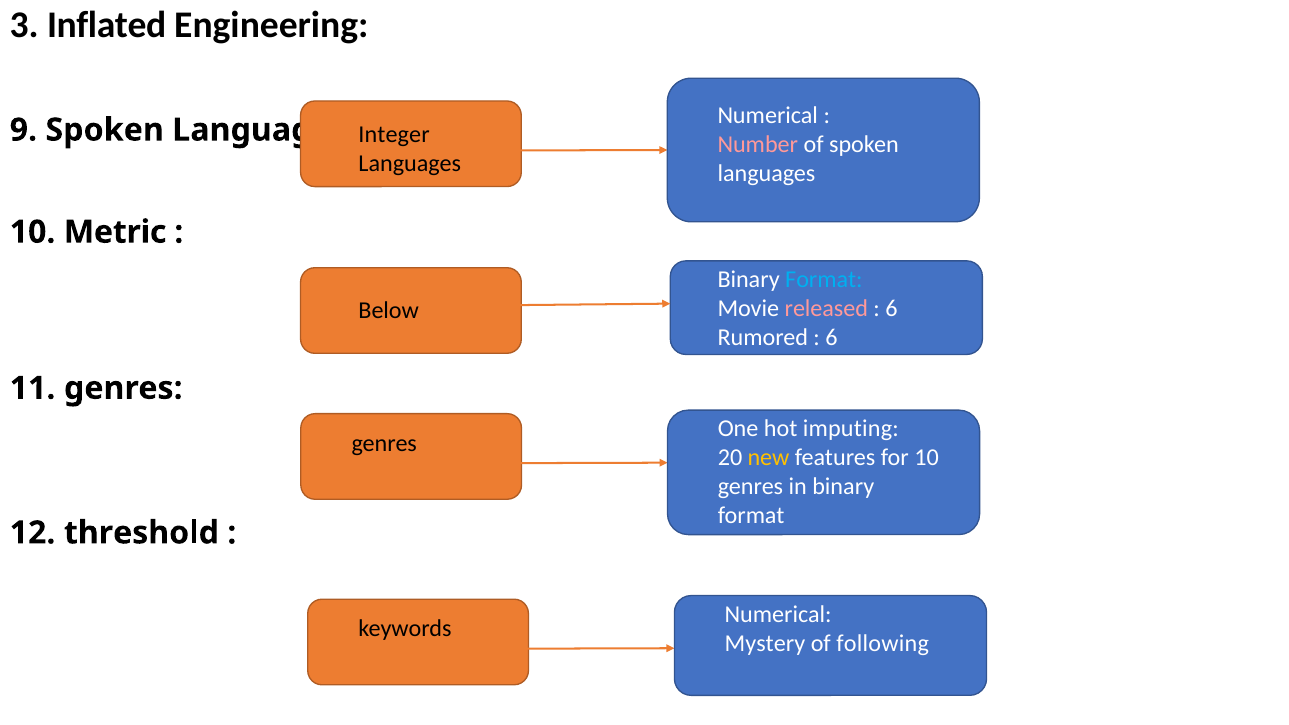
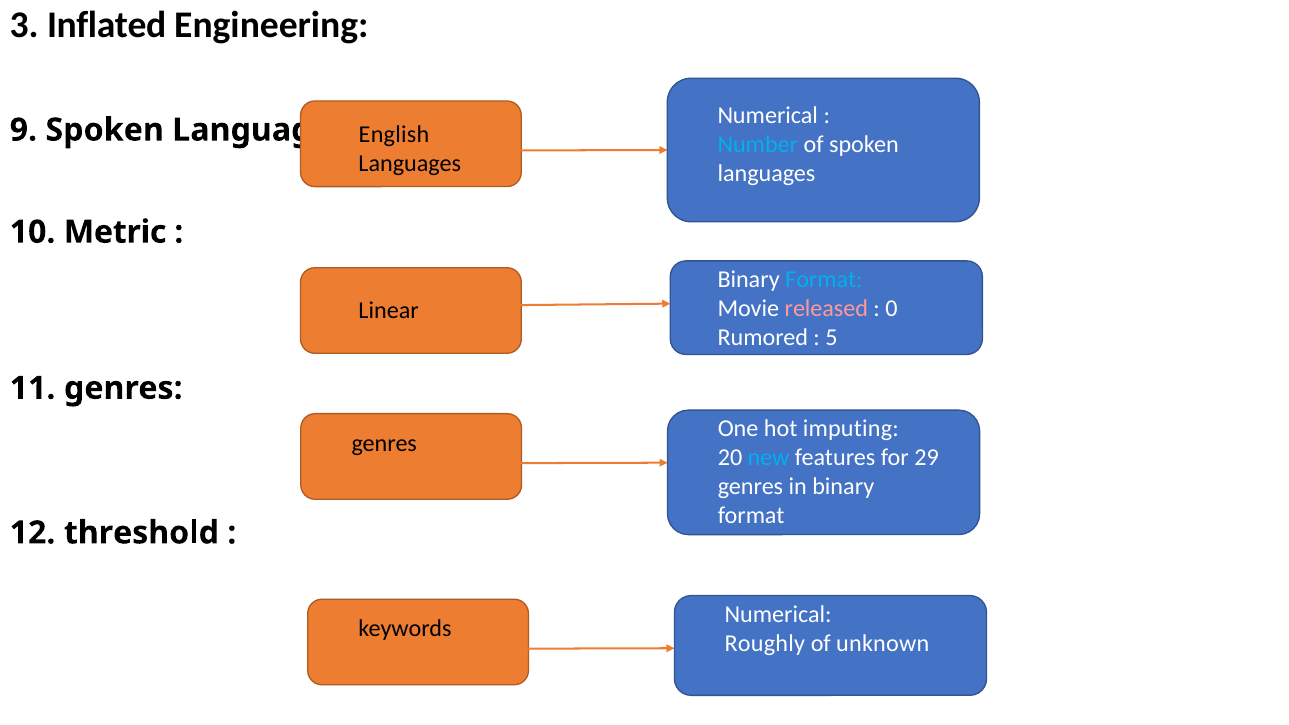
Integer: Integer -> English (394, 134)
Number colour: pink -> light blue (758, 145)
6: 6 -> 0 (891, 309)
Below: Below -> Linear (389, 311)
6: 6 -> 5 (831, 338)
new colour: yellow -> light blue (769, 458)
for 10: 10 -> 29 (927, 458)
Mystery: Mystery -> Roughly (765, 643)
following: following -> unknown (883, 643)
